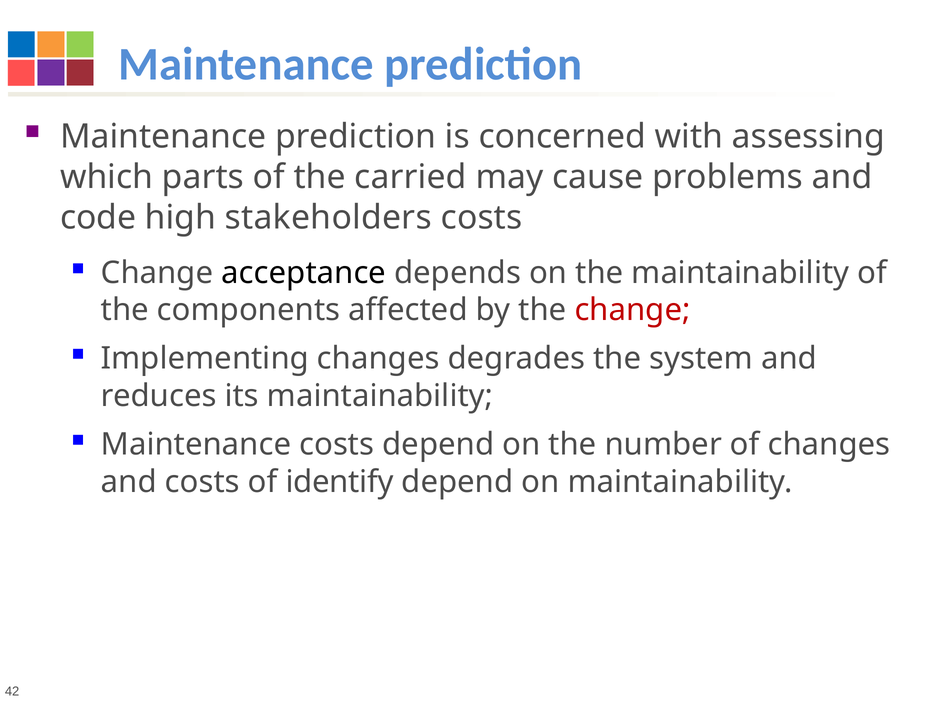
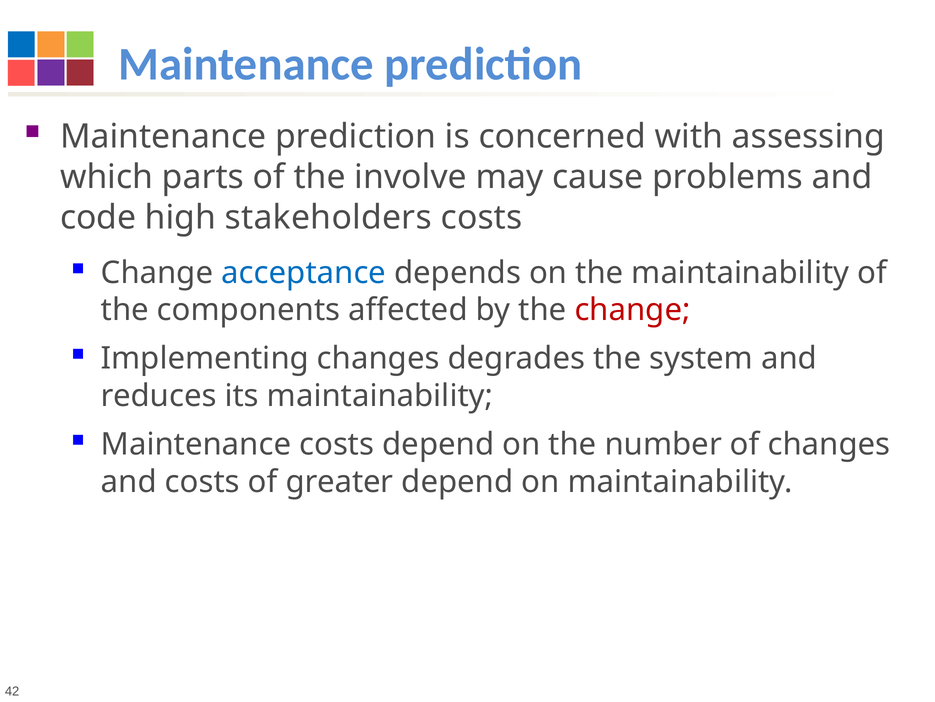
carried: carried -> involve (411, 177)
acceptance colour: black -> blue (304, 272)
identify: identify -> greater (339, 481)
